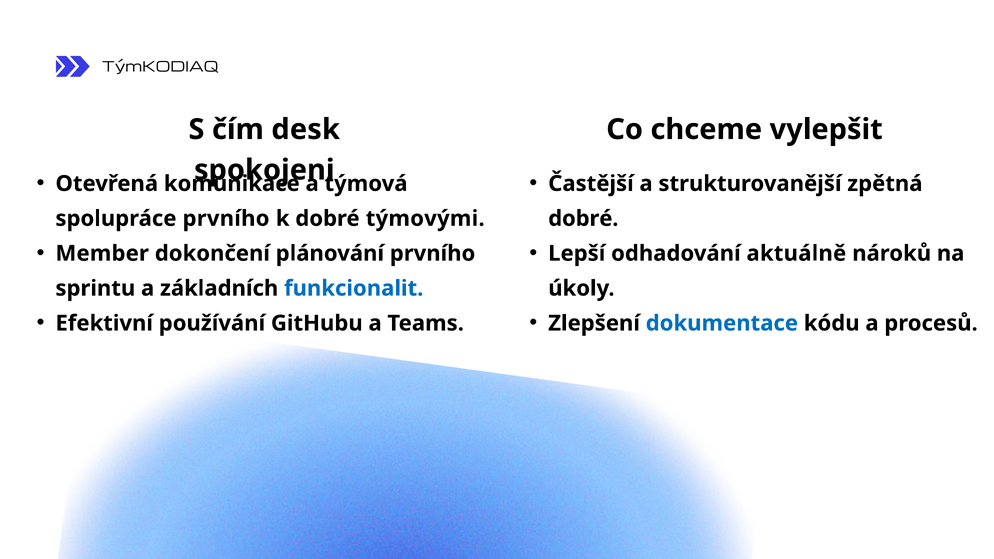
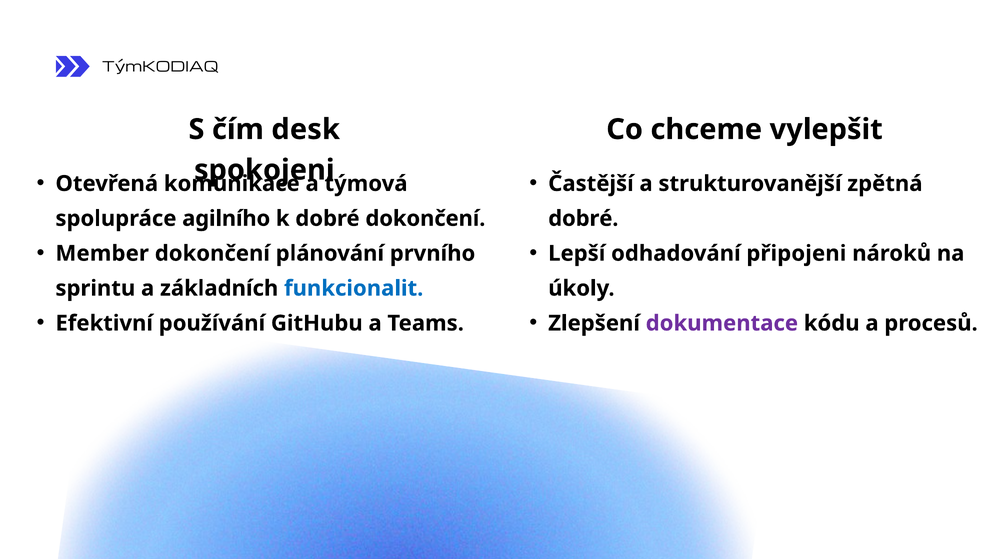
spolupráce prvního: prvního -> agilního (226, 219)
dobré týmovými: týmovými -> dokončení (425, 219)
aktuálně: aktuálně -> připojeni (796, 254)
dokumentace colour: blue -> purple (722, 323)
